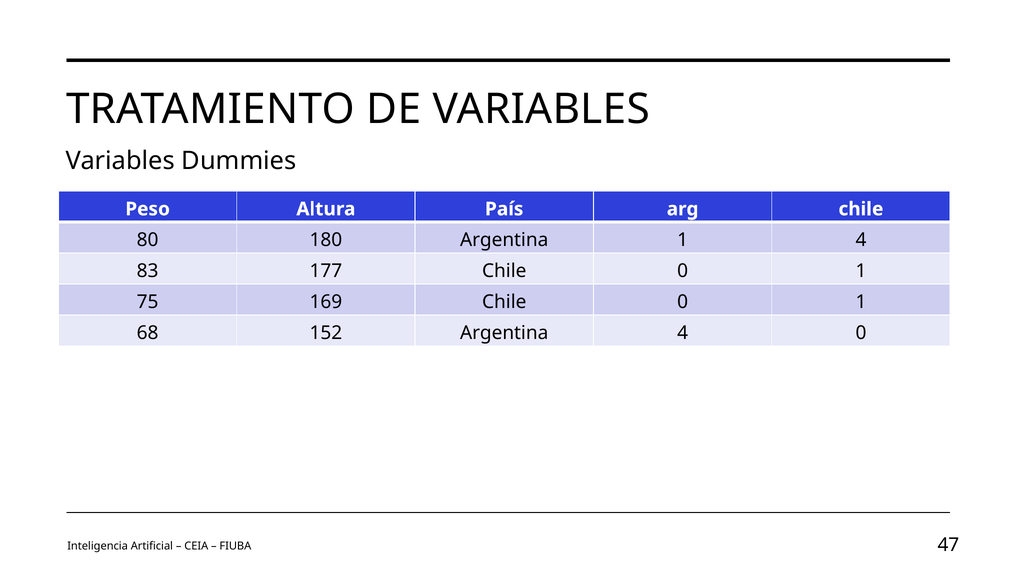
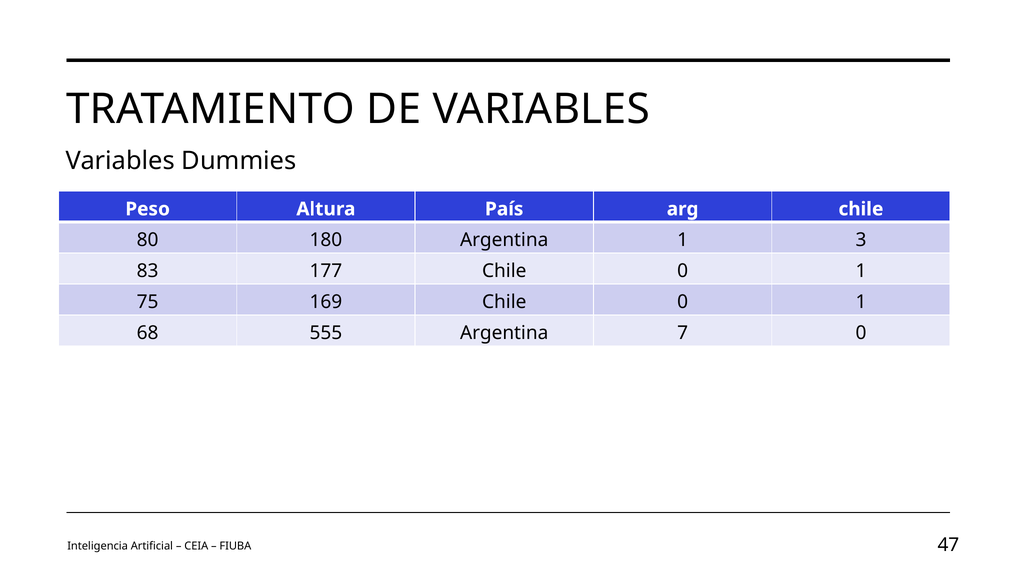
1 4: 4 -> 3 (861, 240)
152: 152 -> 555 (326, 333)
Argentina 4: 4 -> 7 (683, 333)
